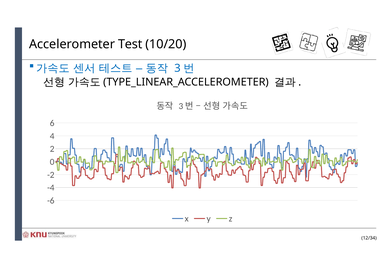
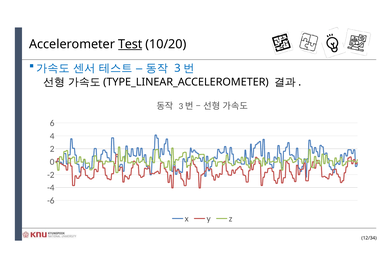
Test underline: none -> present (130, 44)
